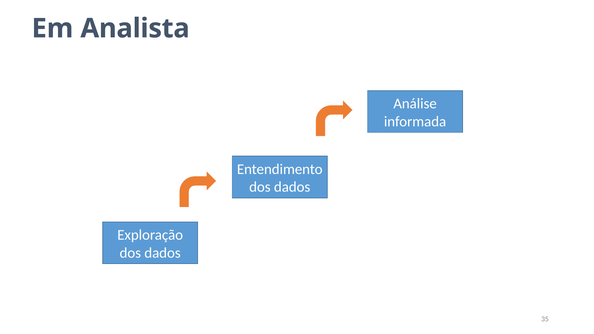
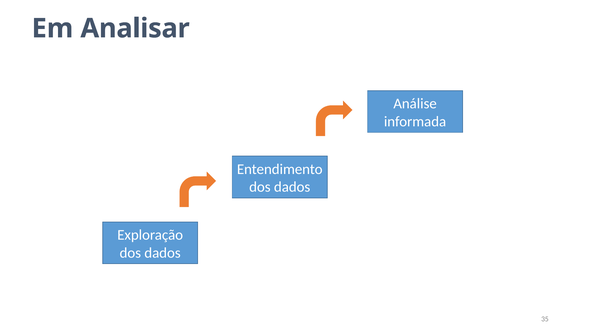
Analista: Analista -> Analisar (135, 28)
